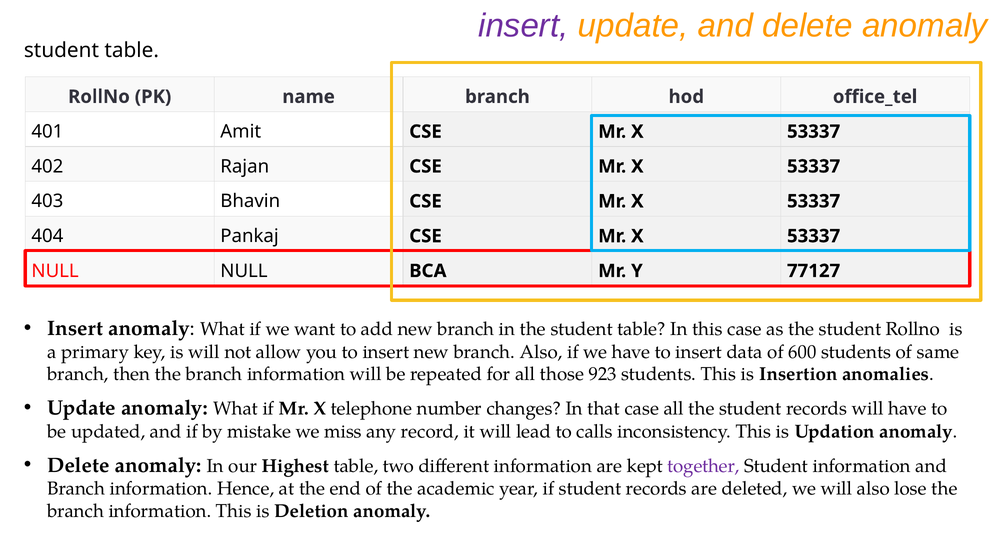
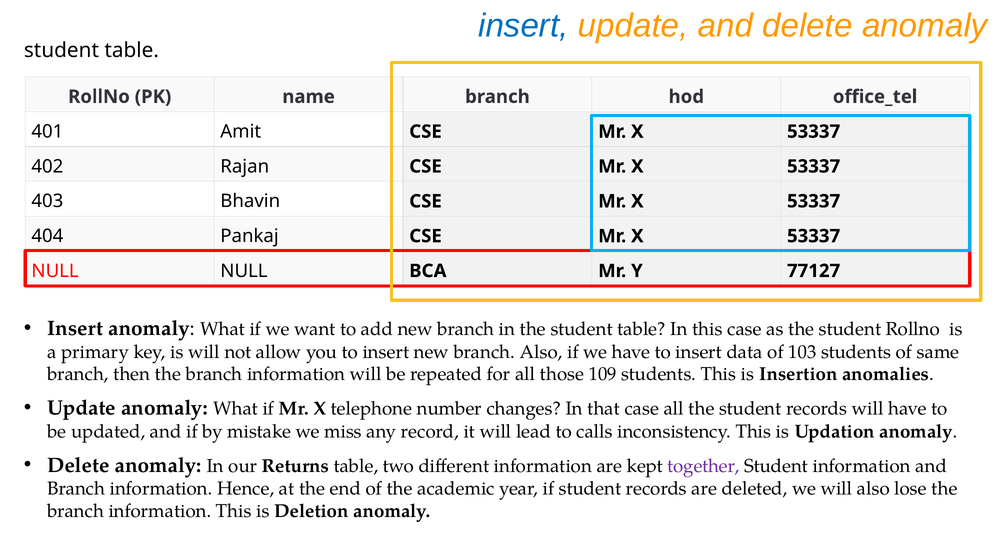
insert colour: purple -> blue (523, 26)
600: 600 -> 103 (802, 352)
923: 923 -> 109 (603, 374)
Highest: Highest -> Returns (295, 466)
